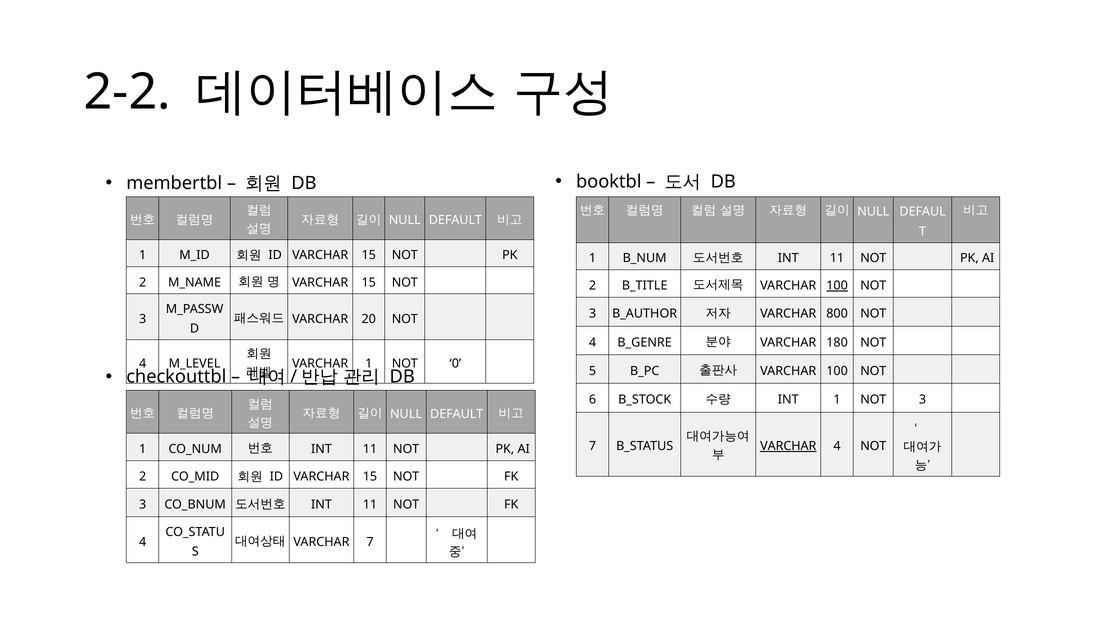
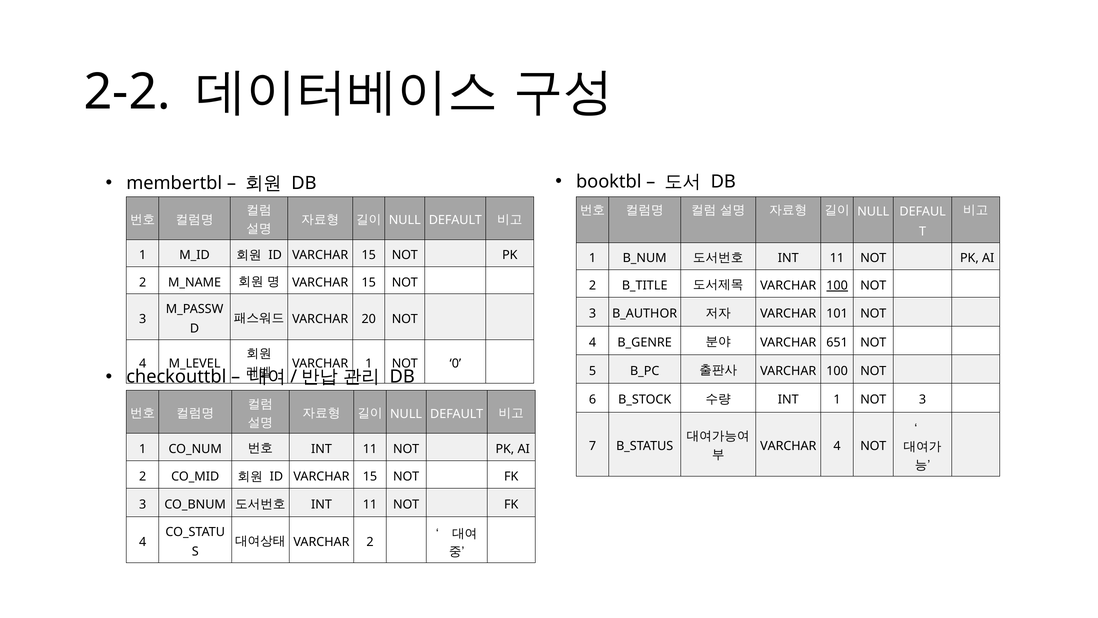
800: 800 -> 101 (837, 314)
180: 180 -> 651 (837, 342)
VARCHAR underline: present -> none (788, 446)
VARCHAR 7: 7 -> 2 (370, 542)
